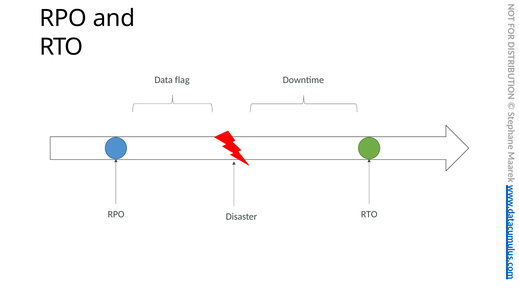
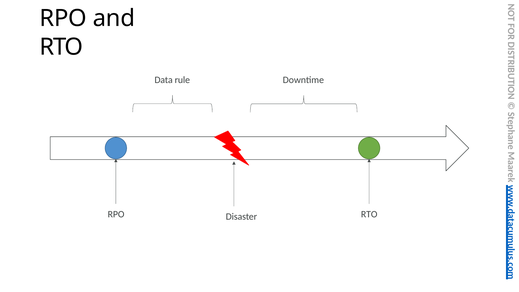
flag: flag -> rule (182, 80)
